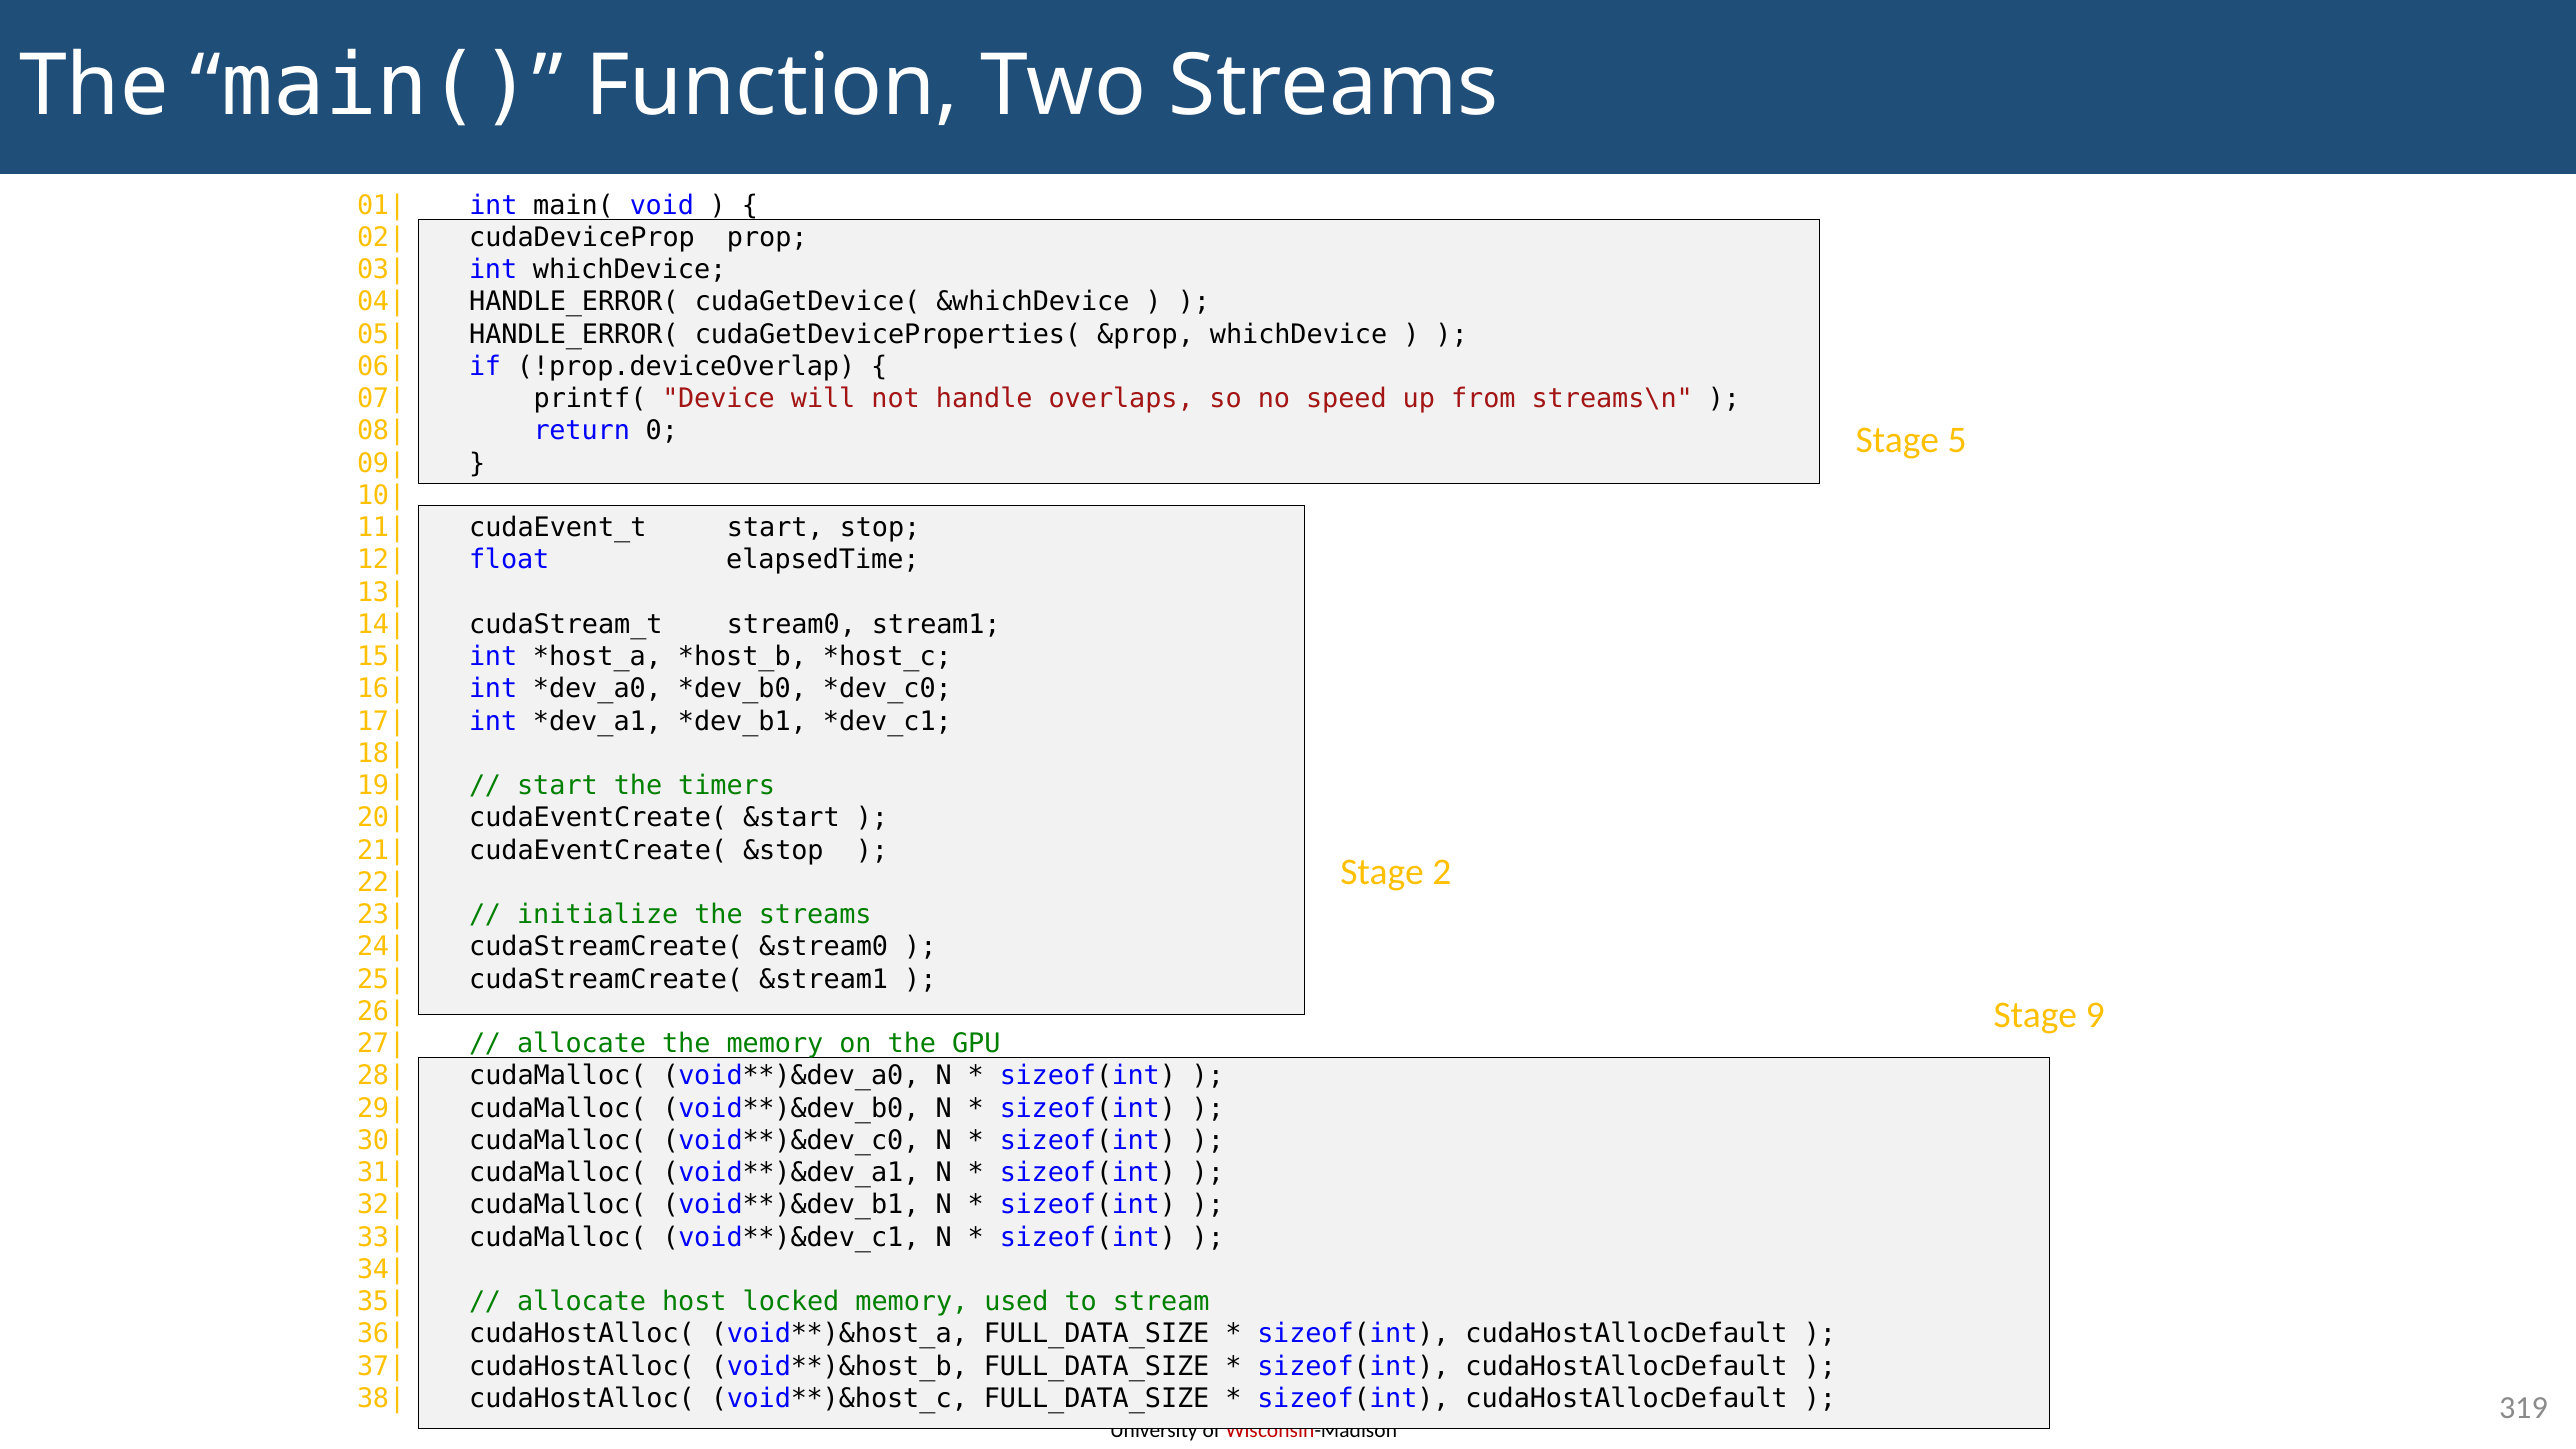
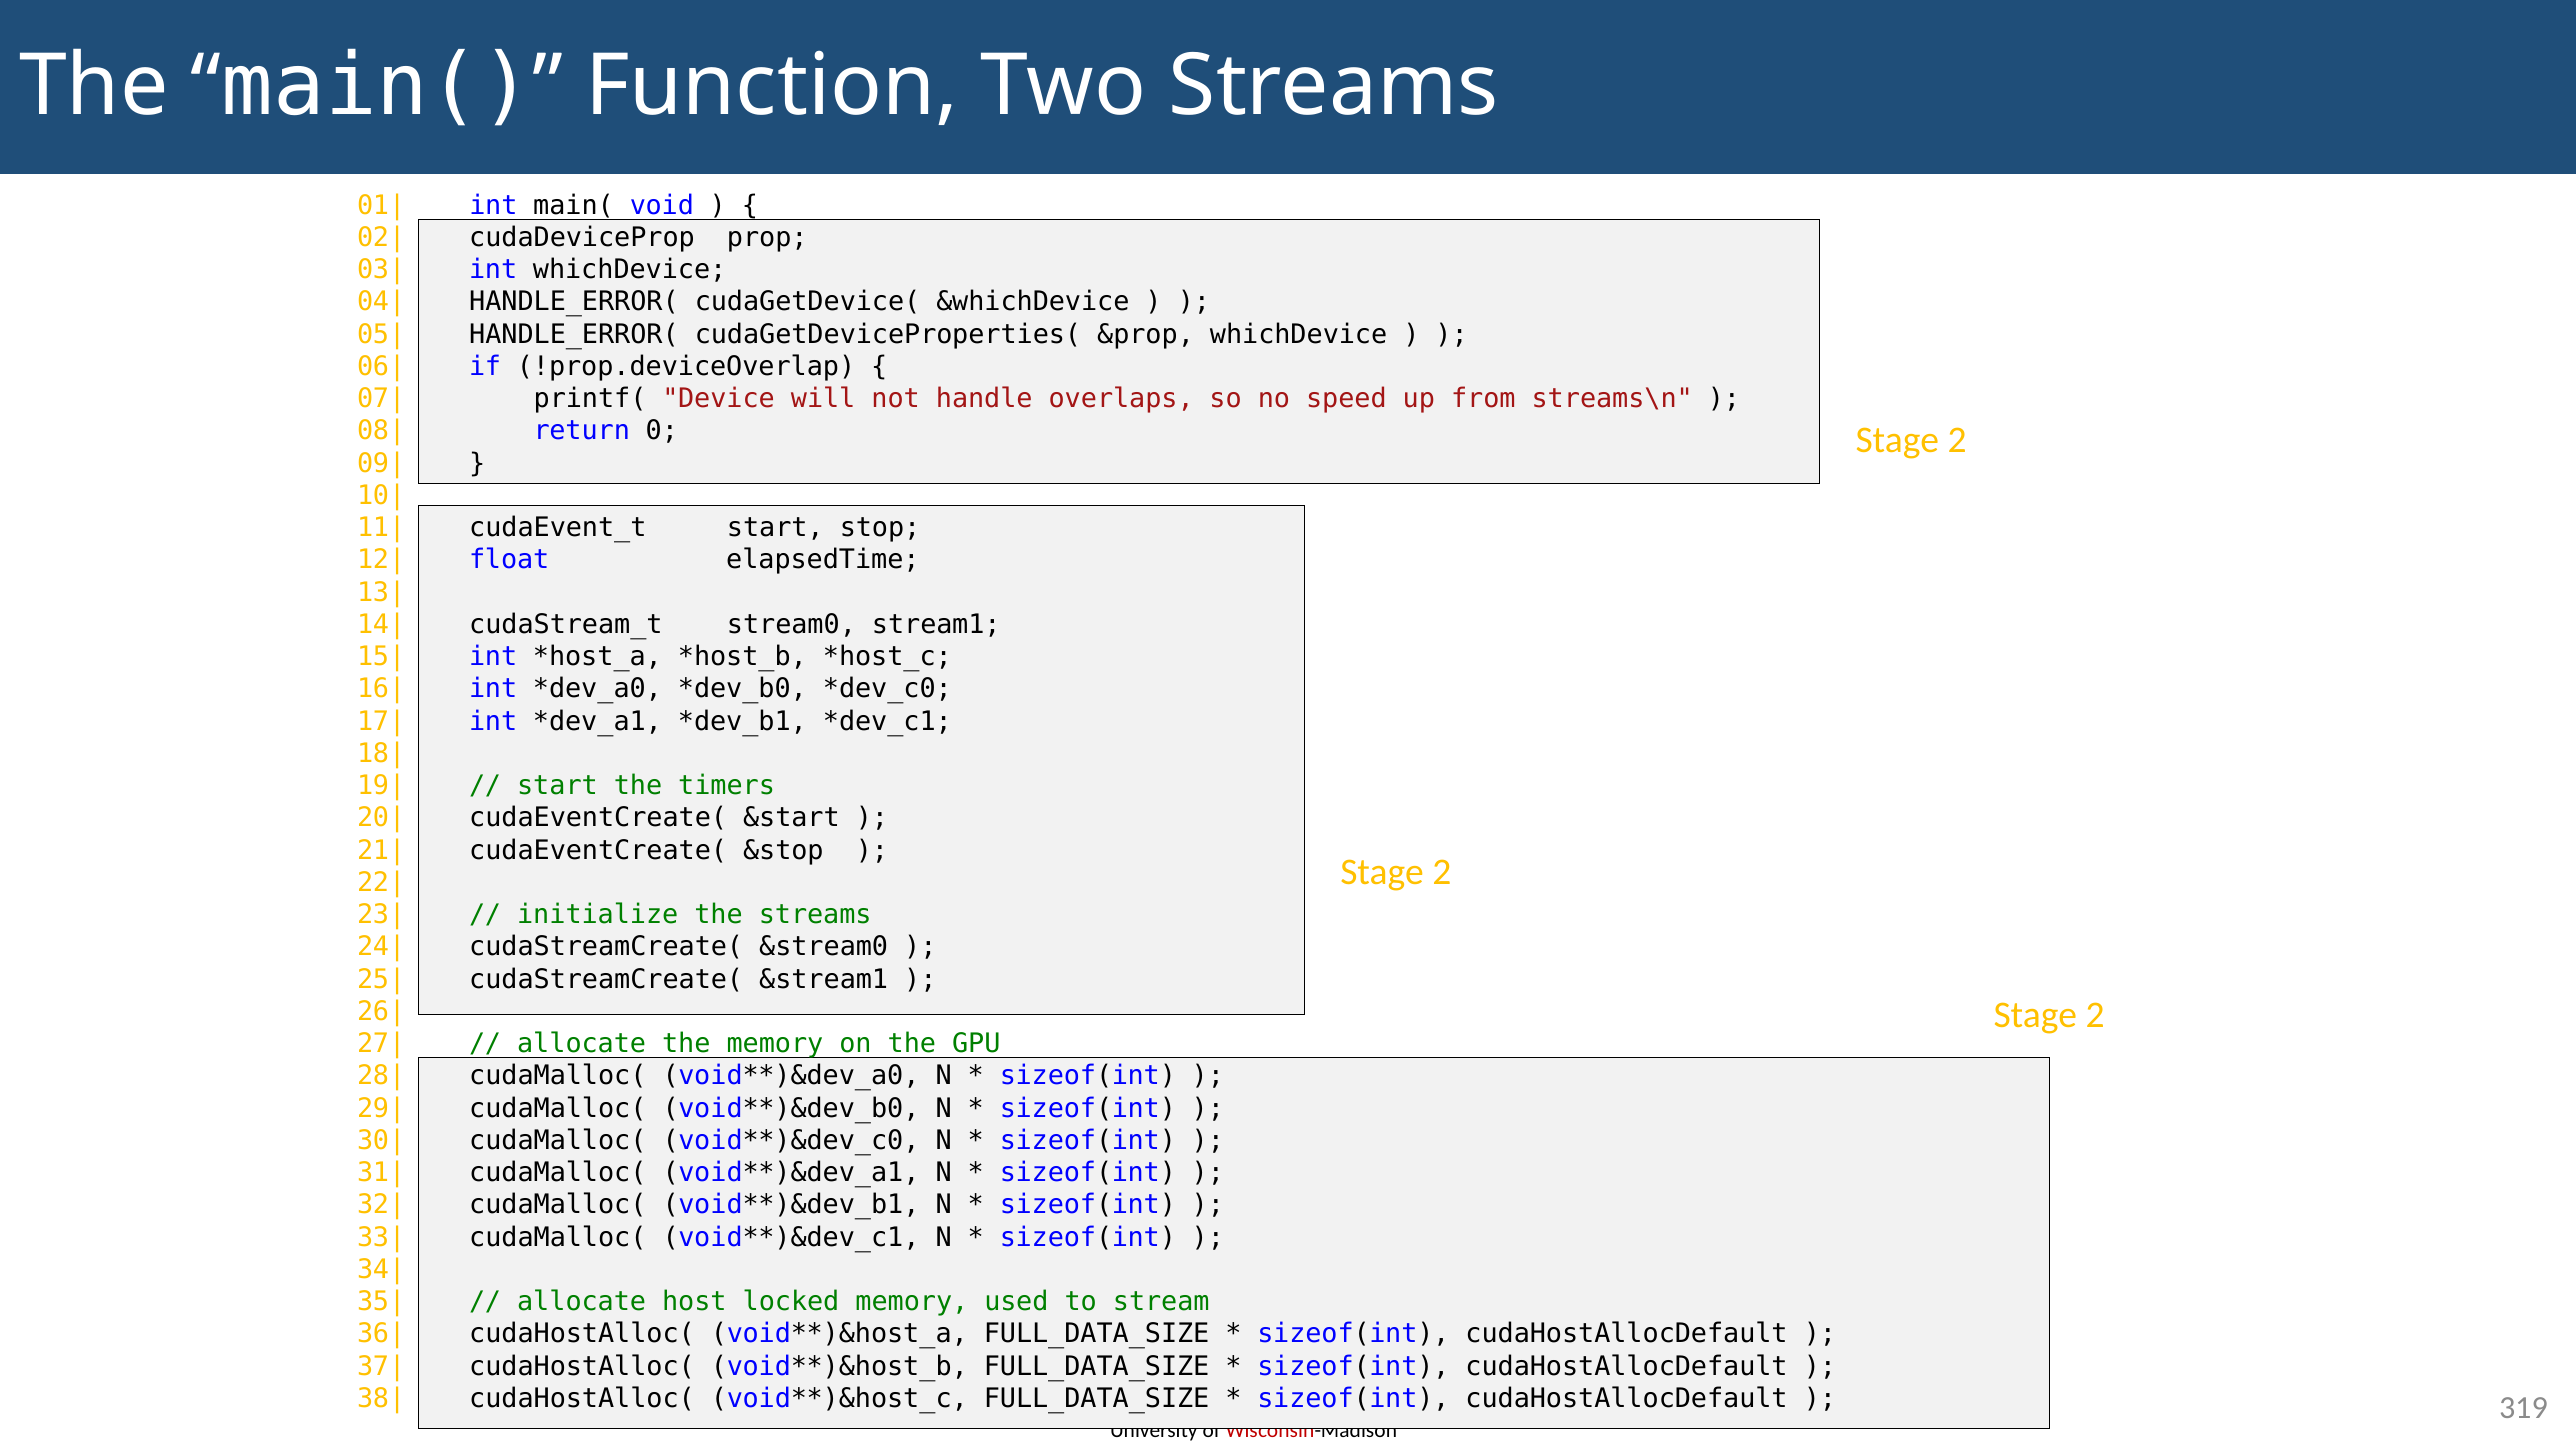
5: 5 -> 2 (1957, 440)
9: 9 -> 2 (2095, 1015)
